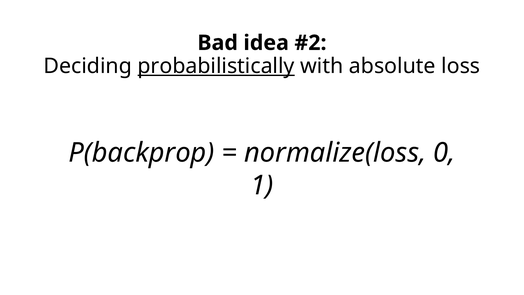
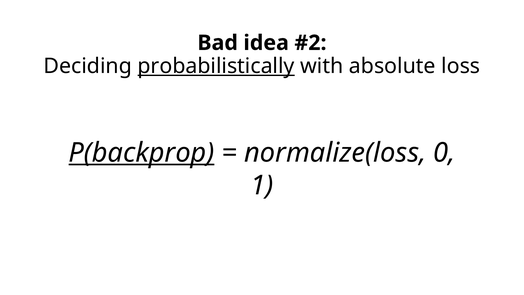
P(backprop underline: none -> present (141, 153)
